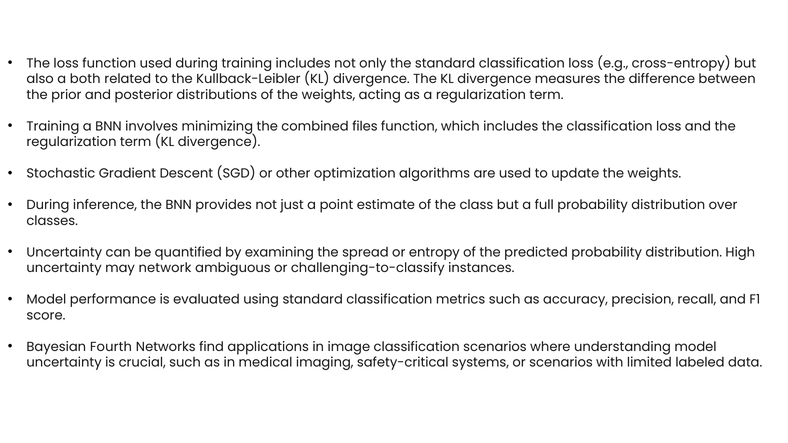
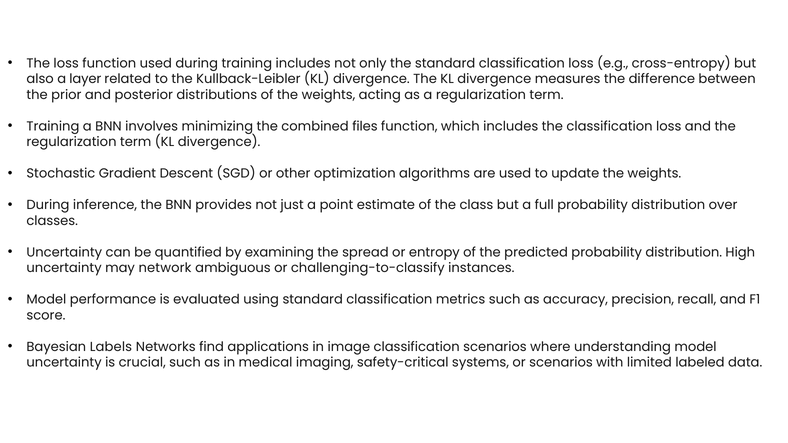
both: both -> layer (85, 79)
Fourth: Fourth -> Labels (111, 347)
